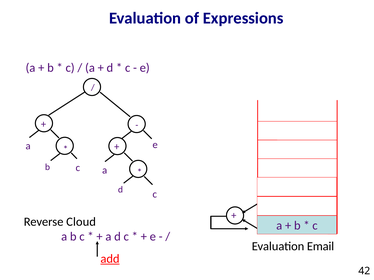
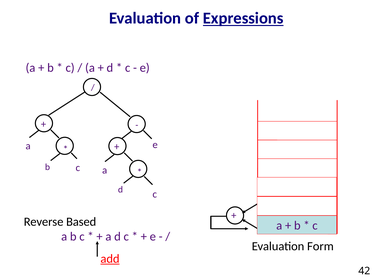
Expressions underline: none -> present (243, 18)
Cloud: Cloud -> Based (81, 222)
Email: Email -> Form (320, 247)
